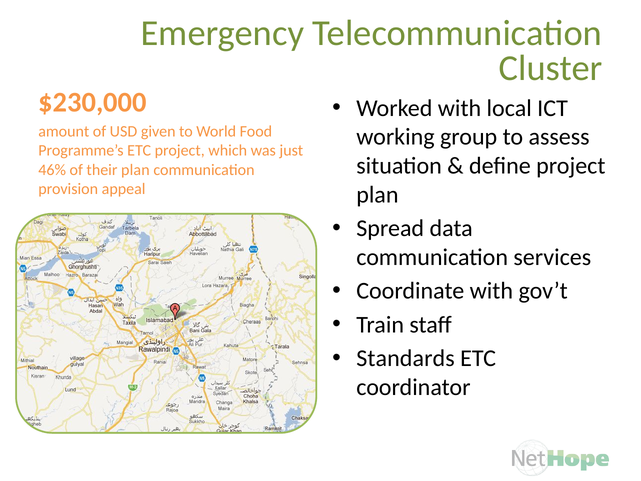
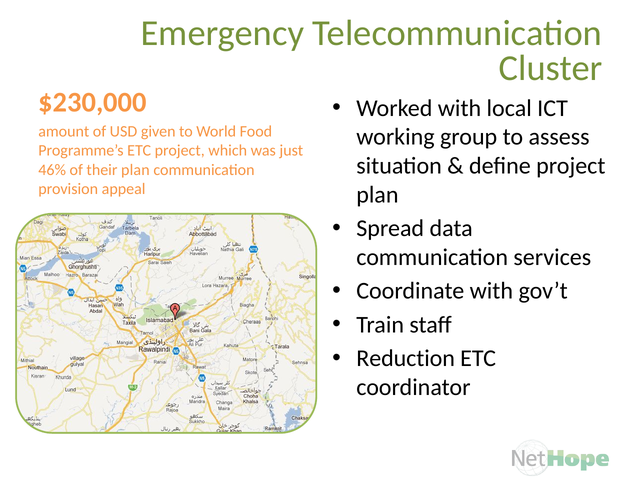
Standards: Standards -> Reduction (406, 358)
